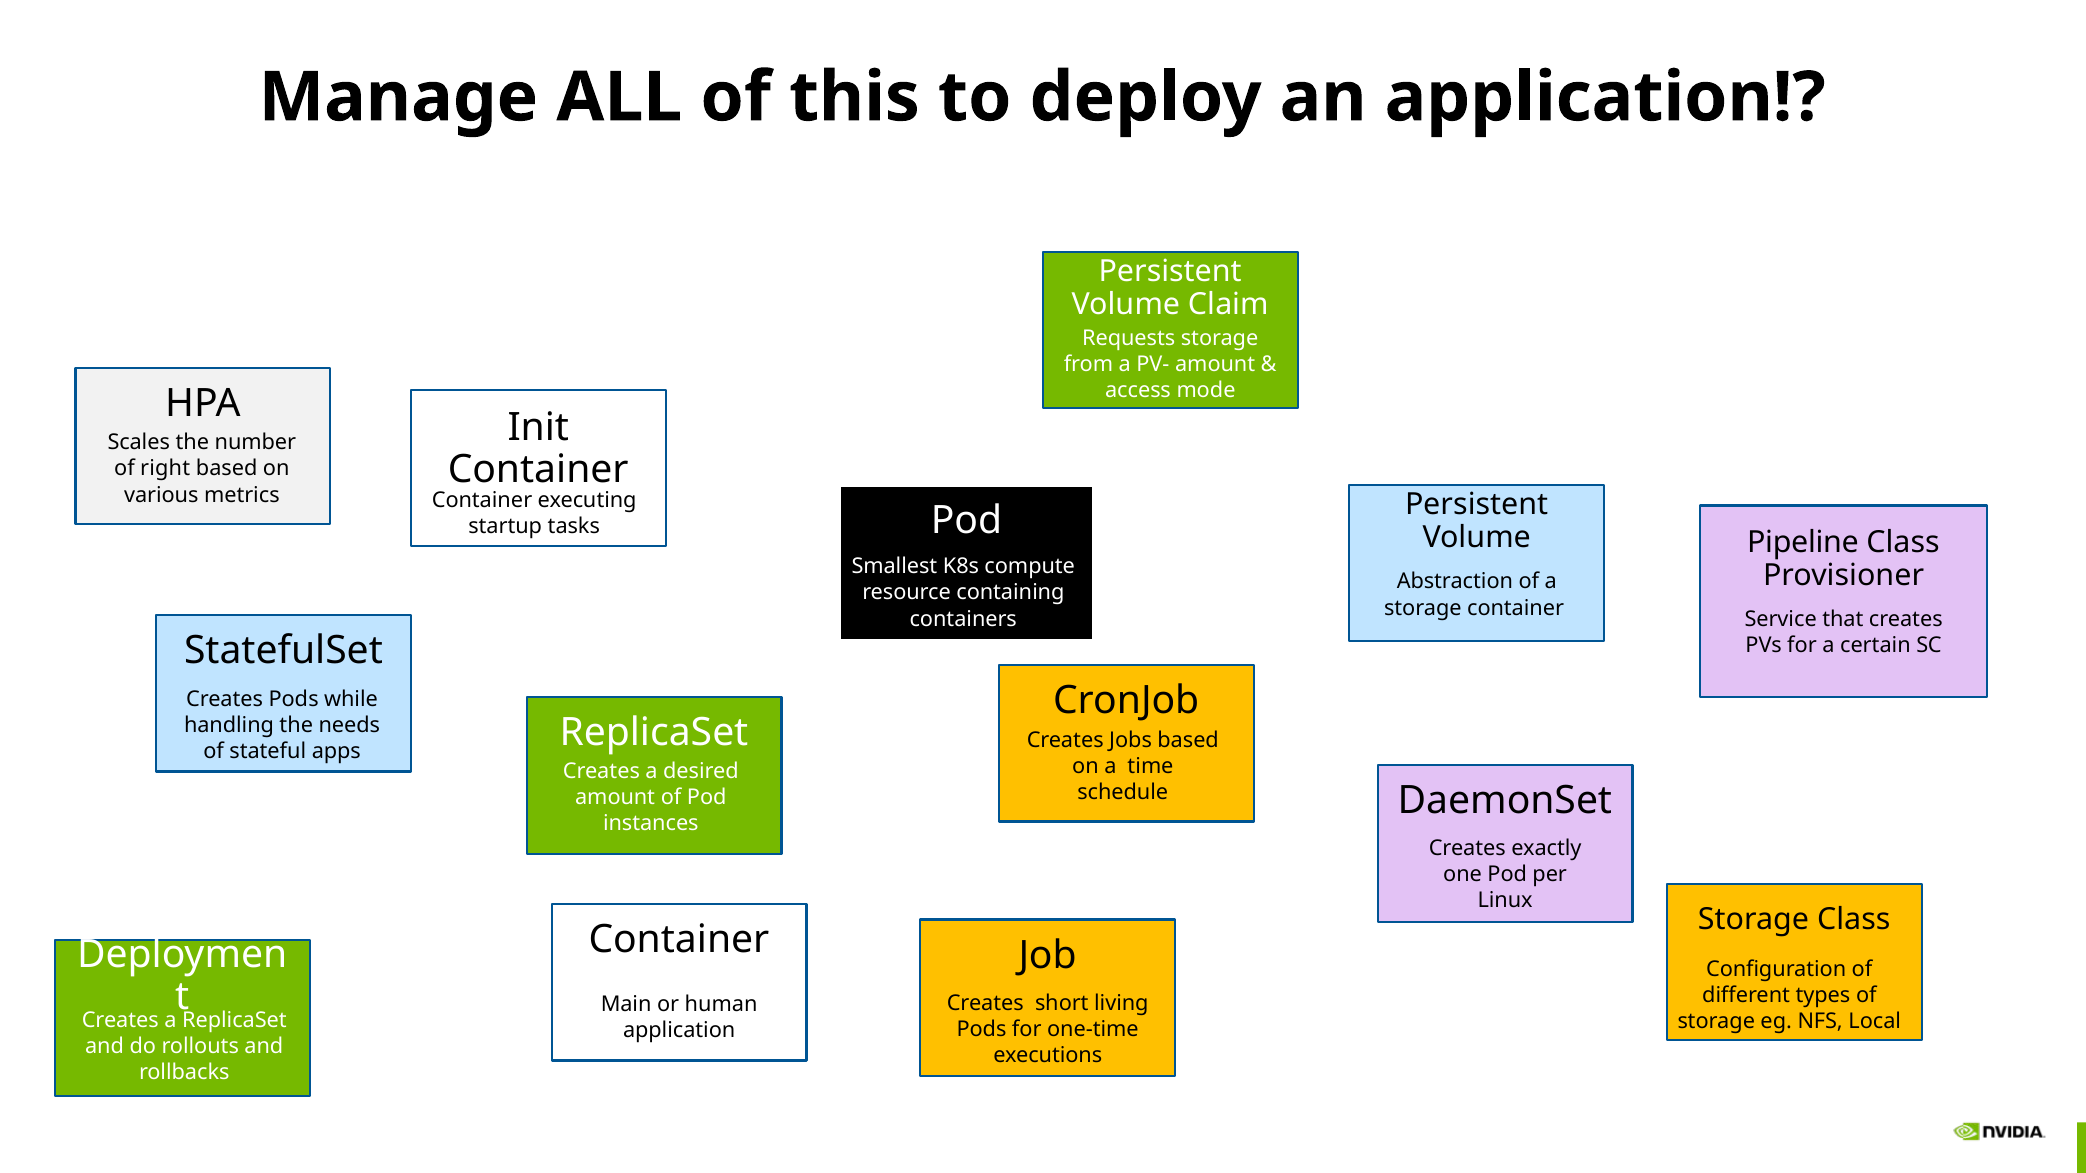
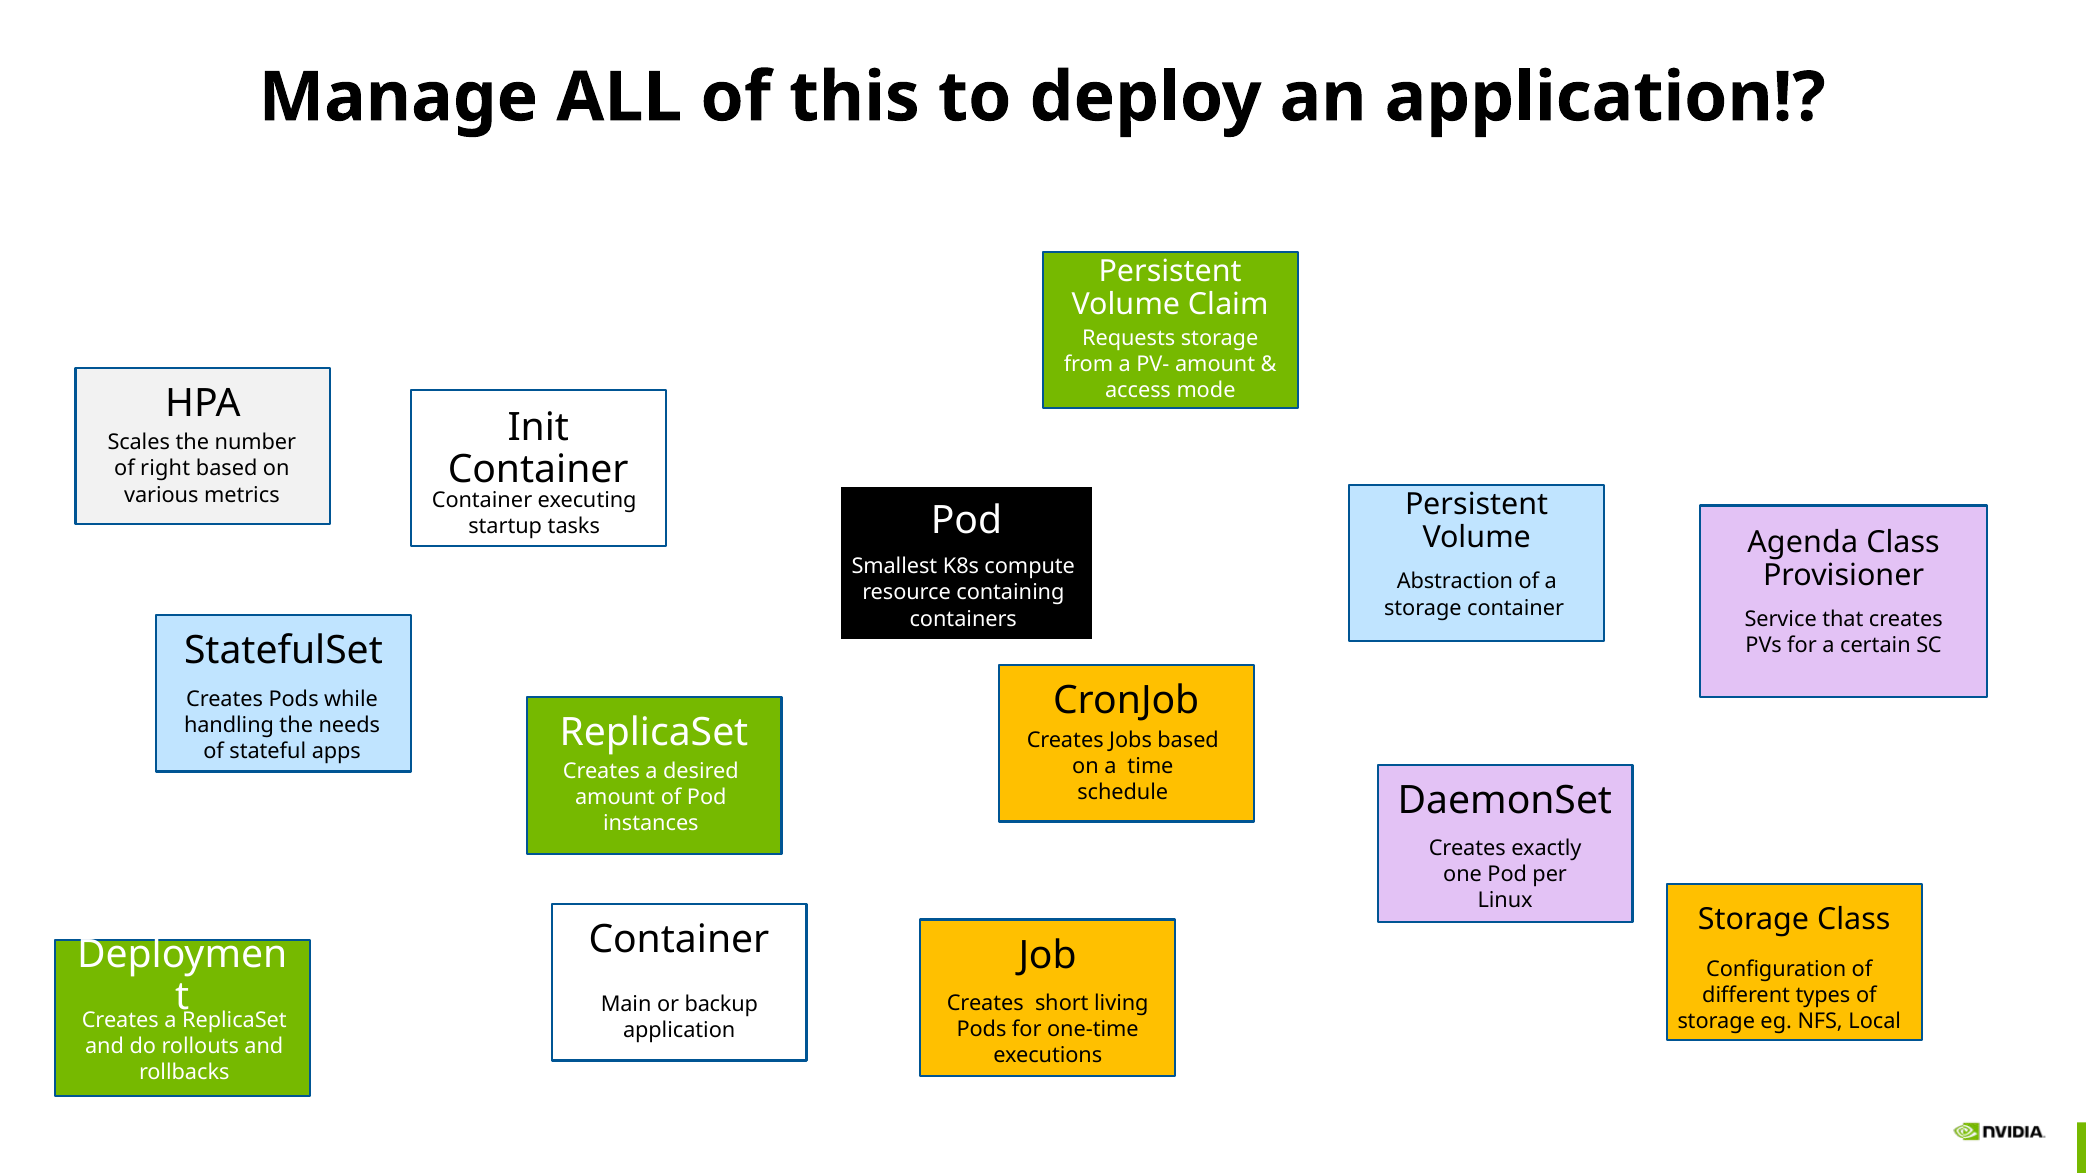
Pipeline: Pipeline -> Agenda (1803, 543)
human: human -> backup (721, 1005)
